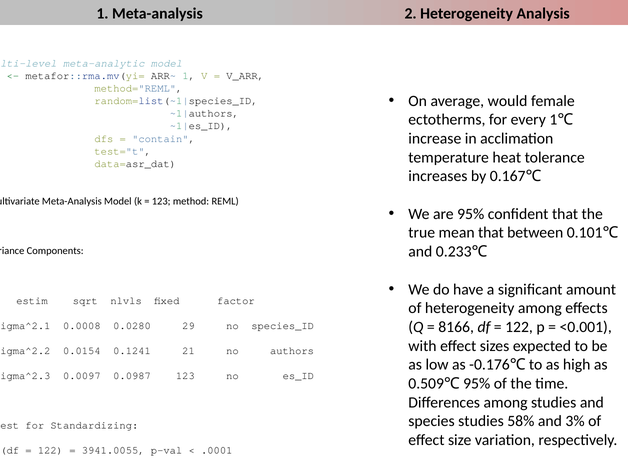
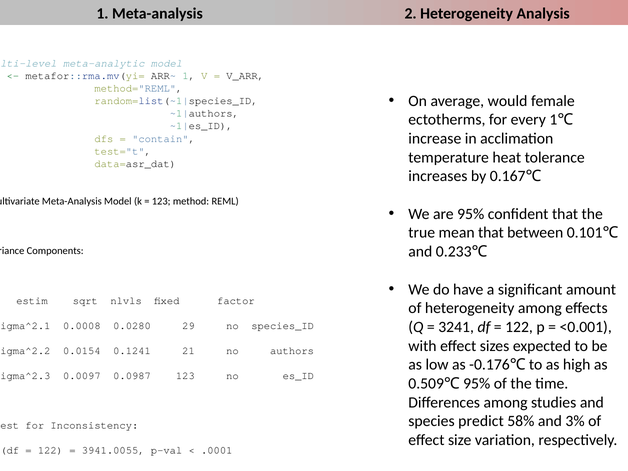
8166: 8166 -> 3241 (456, 327)
species studies: studies -> predict (481, 421)
Standardizing: Standardizing -> Inconsistency (94, 425)
